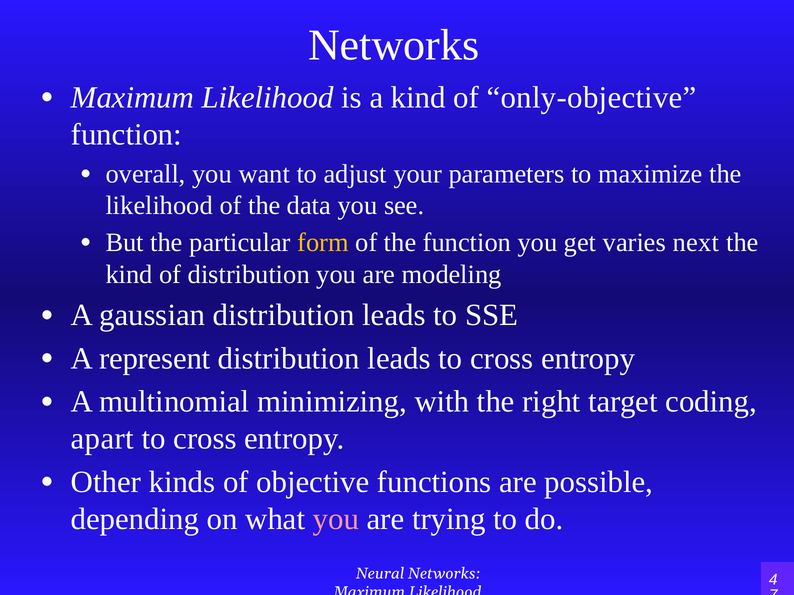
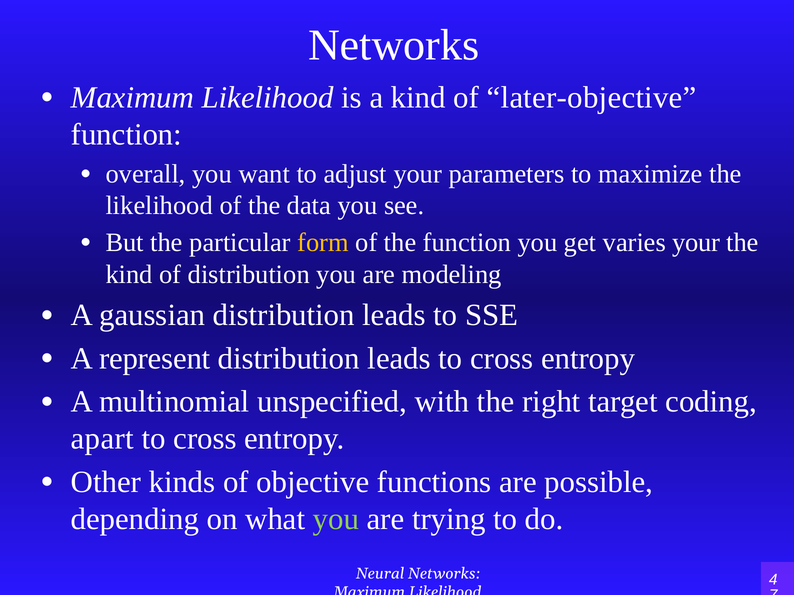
only-objective: only-objective -> later-objective (592, 97)
varies next: next -> your (696, 243)
minimizing: minimizing -> unspecified (332, 402)
you colour: pink -> light green (336, 519)
